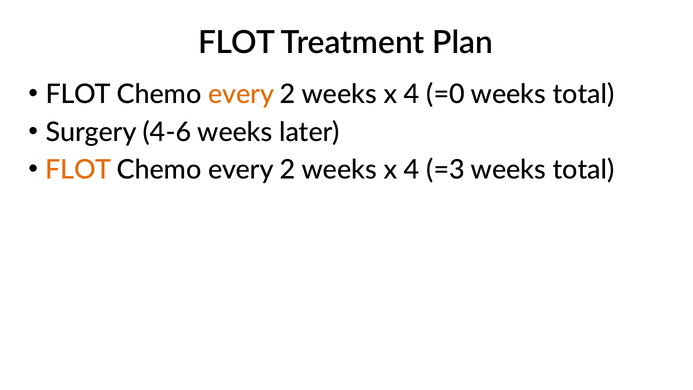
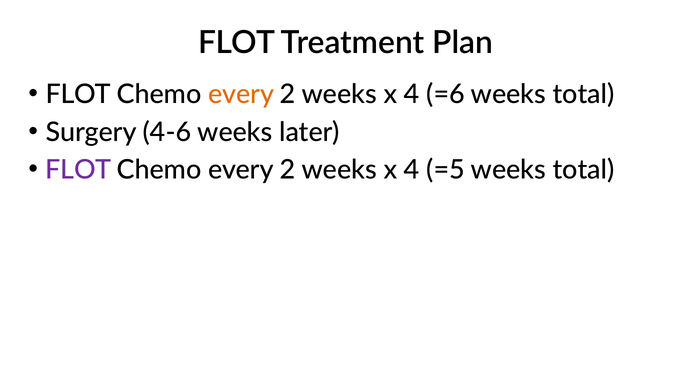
=0: =0 -> =6 (446, 94)
FLOT colour: orange -> purple (78, 170)
=3: =3 -> =5 (446, 170)
